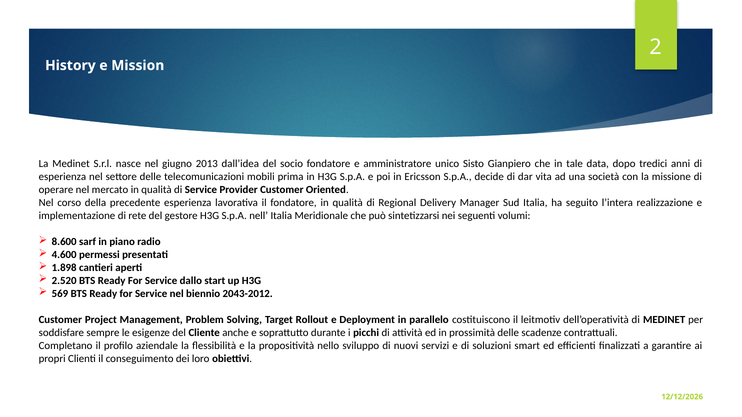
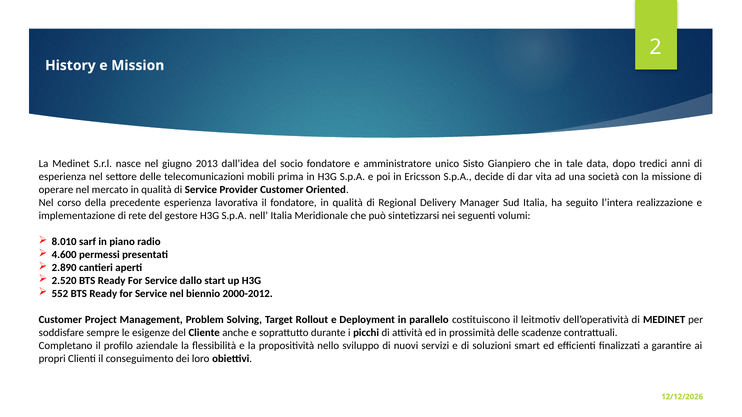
8.600: 8.600 -> 8.010 (64, 242)
1.898: 1.898 -> 2.890 (64, 268)
569: 569 -> 552 (60, 294)
2043-2012: 2043-2012 -> 2000-2012 (248, 294)
